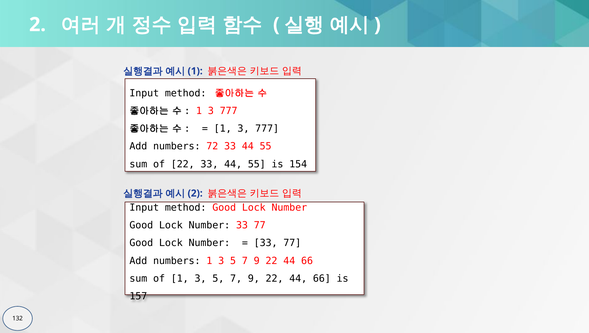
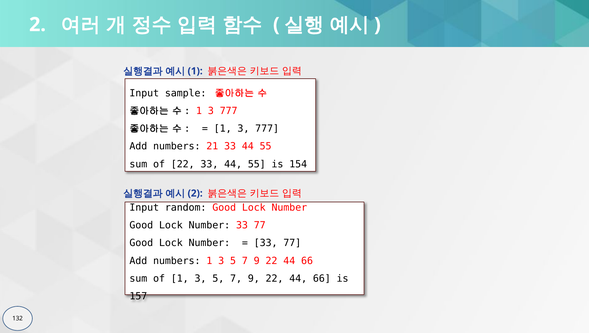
method: method -> sample (186, 93)
72: 72 -> 21 (212, 146)
method: method -> random (186, 208)
